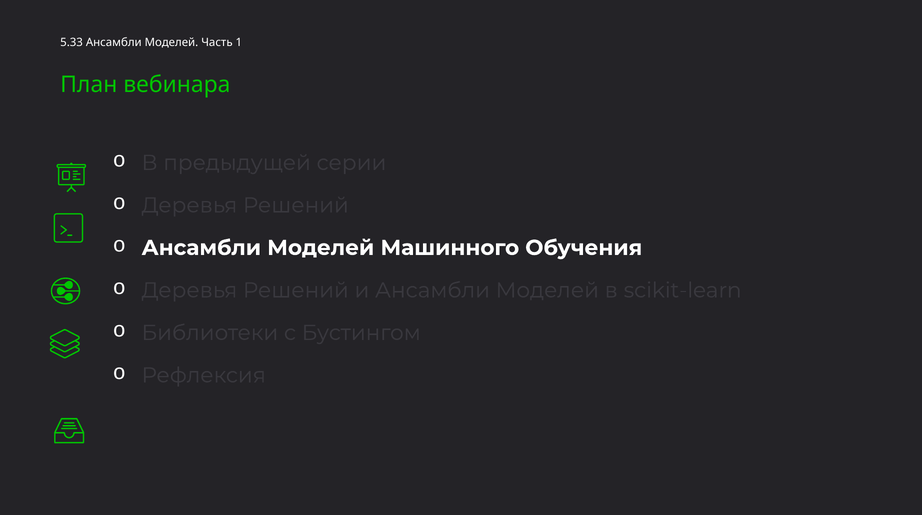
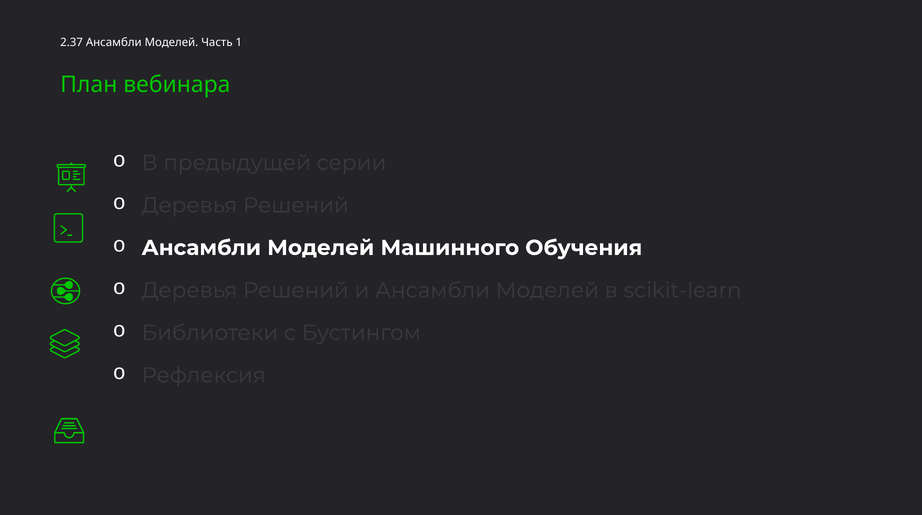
5.33: 5.33 -> 2.37 (72, 42)
